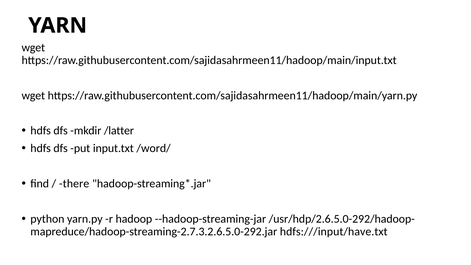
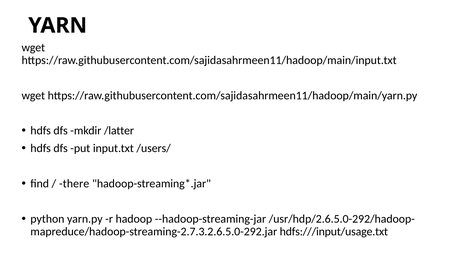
/word/: /word/ -> /users/ (154, 148)
hdfs:///input/have.txt: hdfs:///input/have.txt -> hdfs:///input/usage.txt (334, 231)
